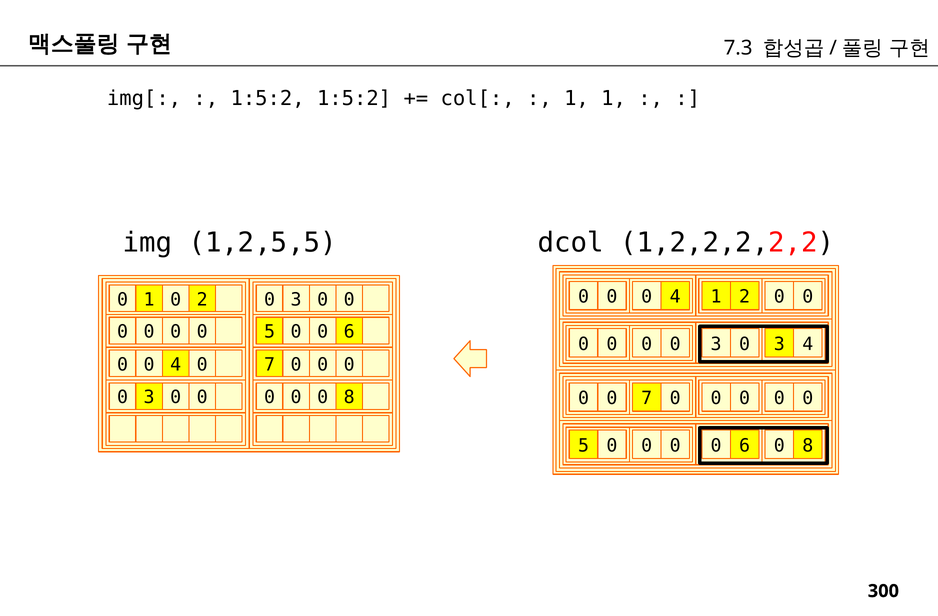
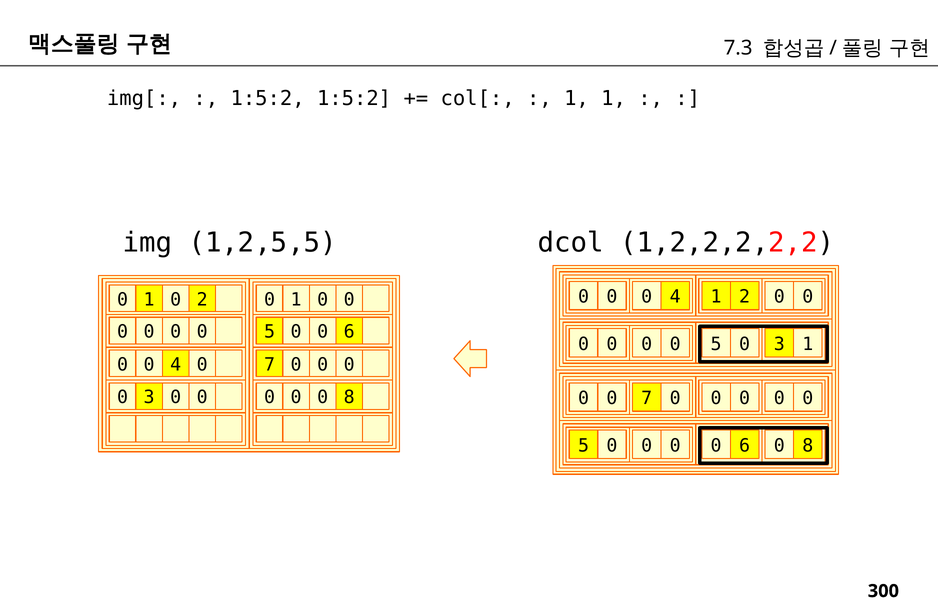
3: 3 -> 1 (296, 300)
3: 3 -> 5 (716, 344)
3 4: 4 -> 1 (808, 344)
